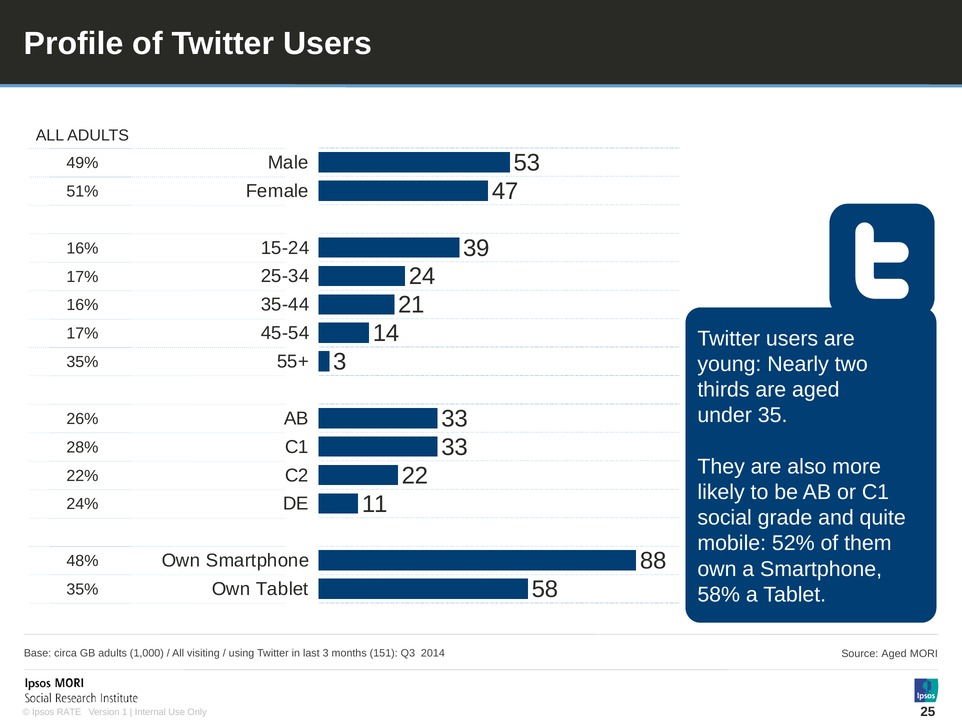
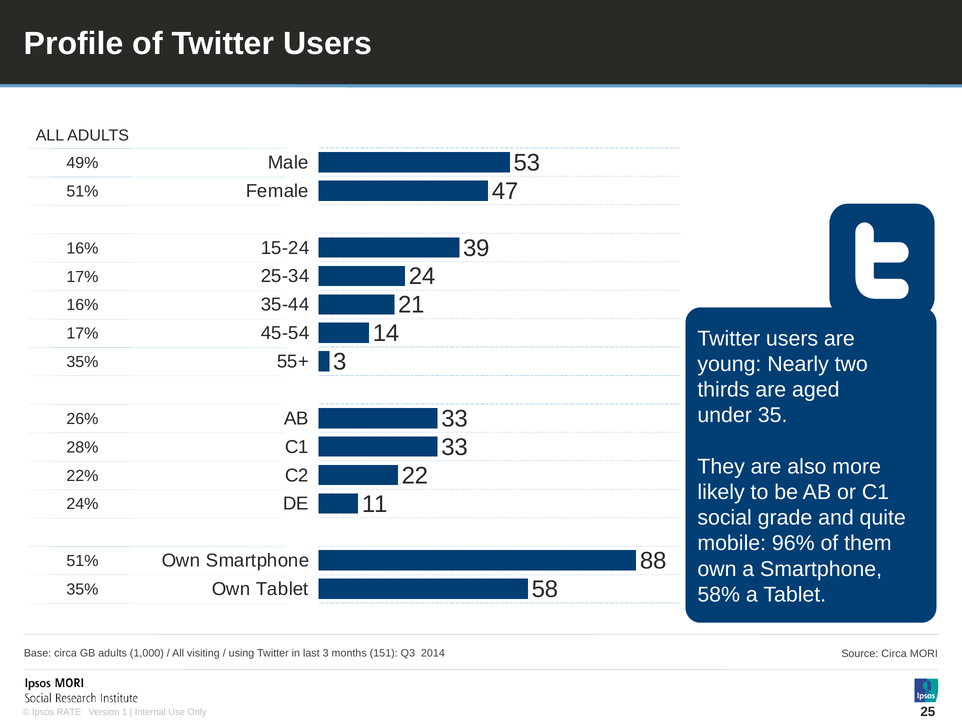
52%: 52% -> 96% (793, 544)
48%: 48% -> 51% (82, 561)
Source Aged: Aged -> Circa (894, 654)
